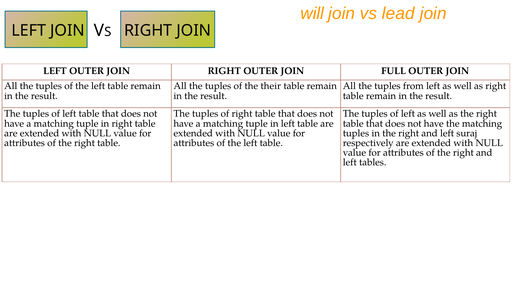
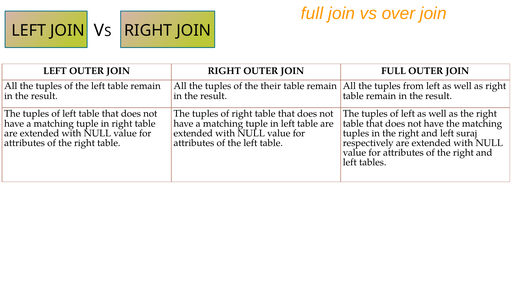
will: will -> full (312, 13)
lead: lead -> over (398, 13)
